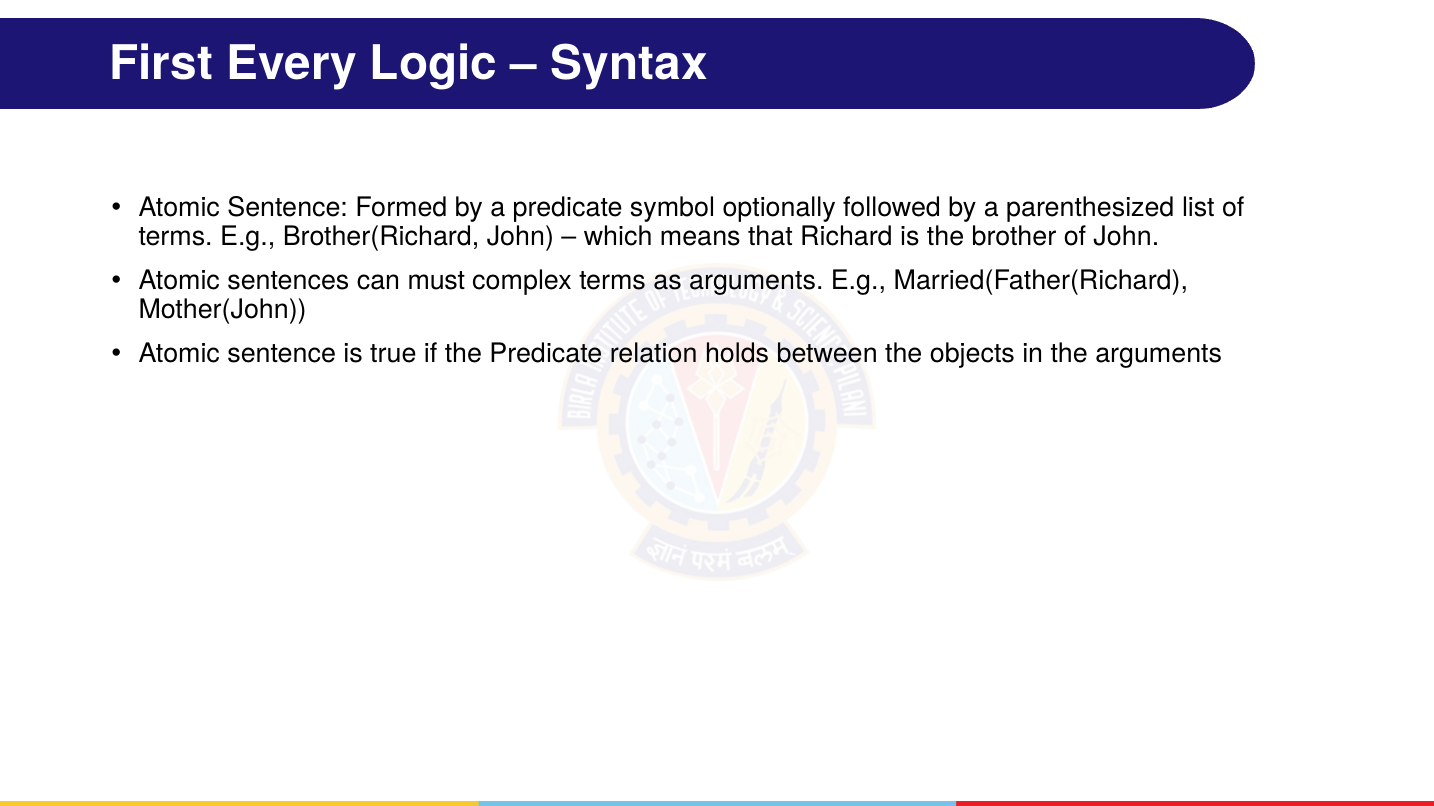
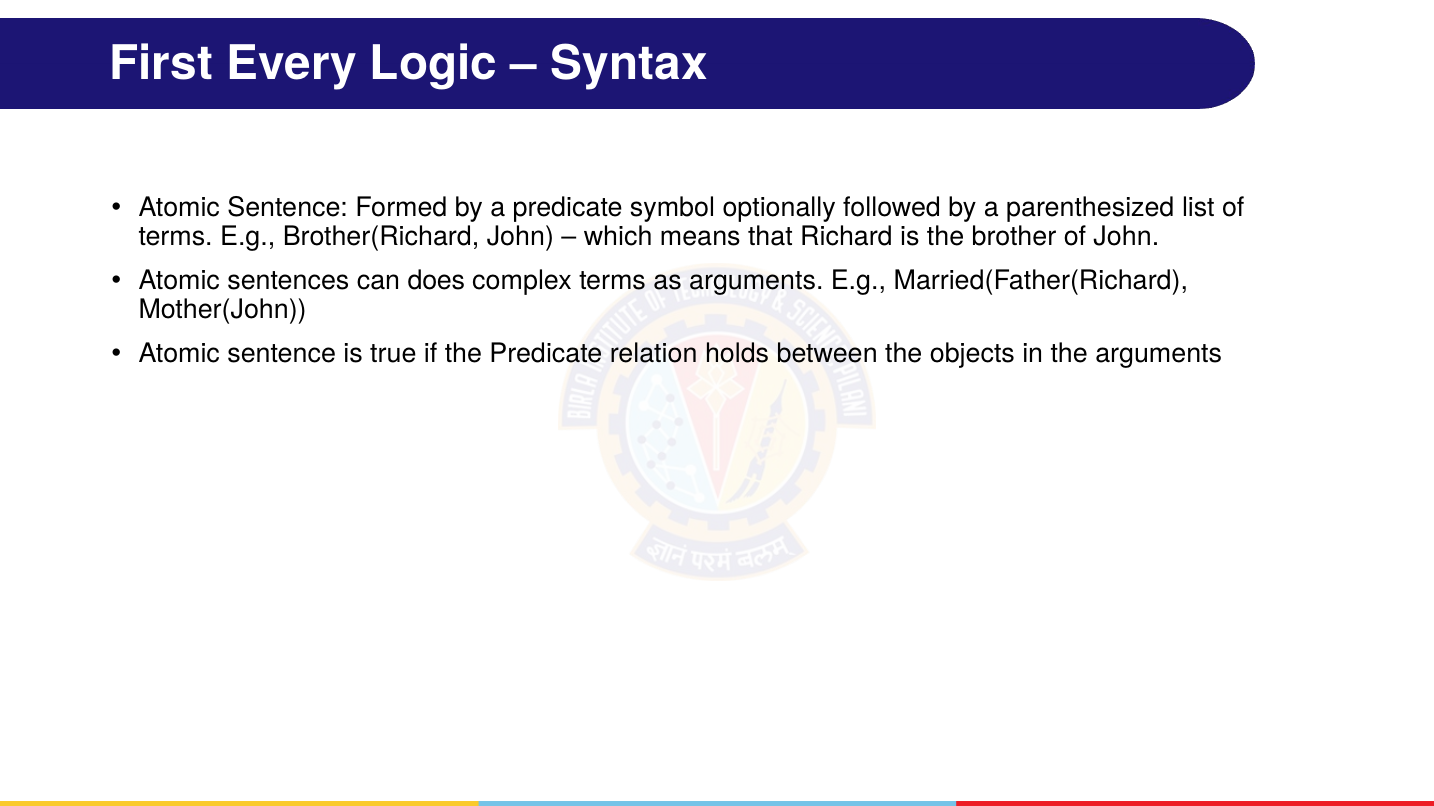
must: must -> does (436, 281)
